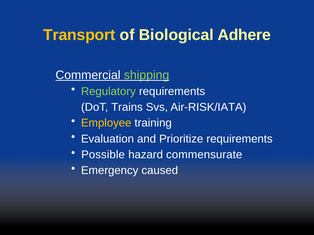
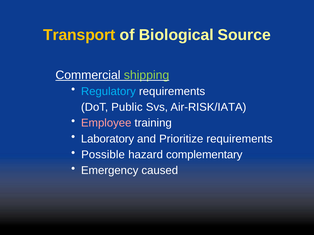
Adhere: Adhere -> Source (244, 35)
Regulatory colour: light green -> light blue (108, 92)
Trains: Trains -> Public (127, 107)
Employee colour: yellow -> pink (106, 123)
Evaluation: Evaluation -> Laboratory (108, 139)
commensurate: commensurate -> complementary (204, 155)
